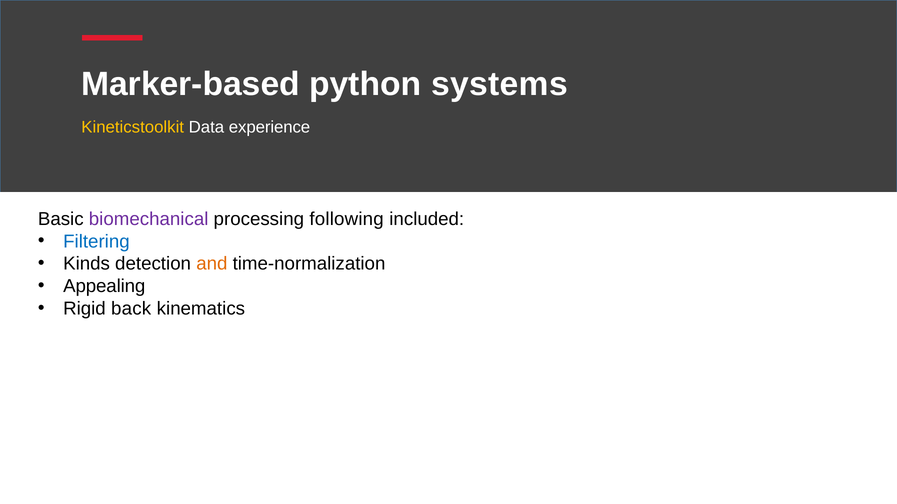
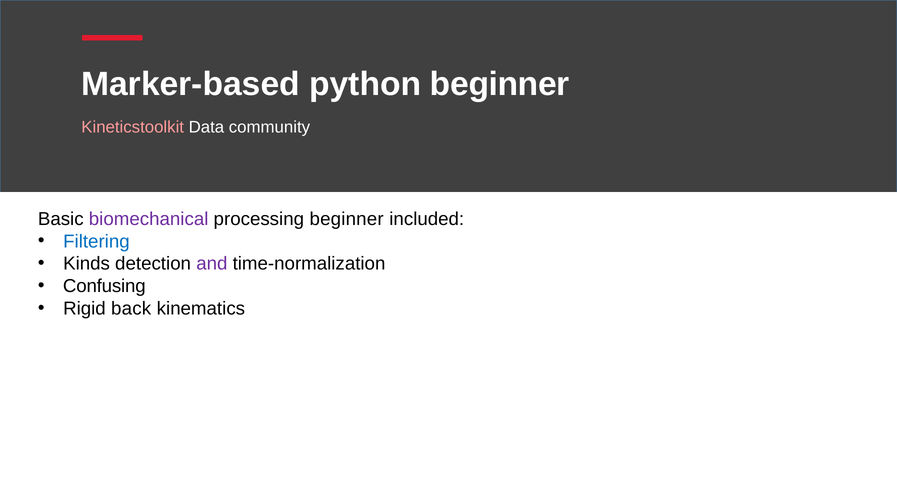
python systems: systems -> beginner (500, 84)
Kineticstoolkit colour: yellow -> pink (133, 128)
experience: experience -> community (269, 128)
processing following: following -> beginner (347, 219)
and colour: orange -> purple (212, 264)
Appealing: Appealing -> Confusing (104, 287)
